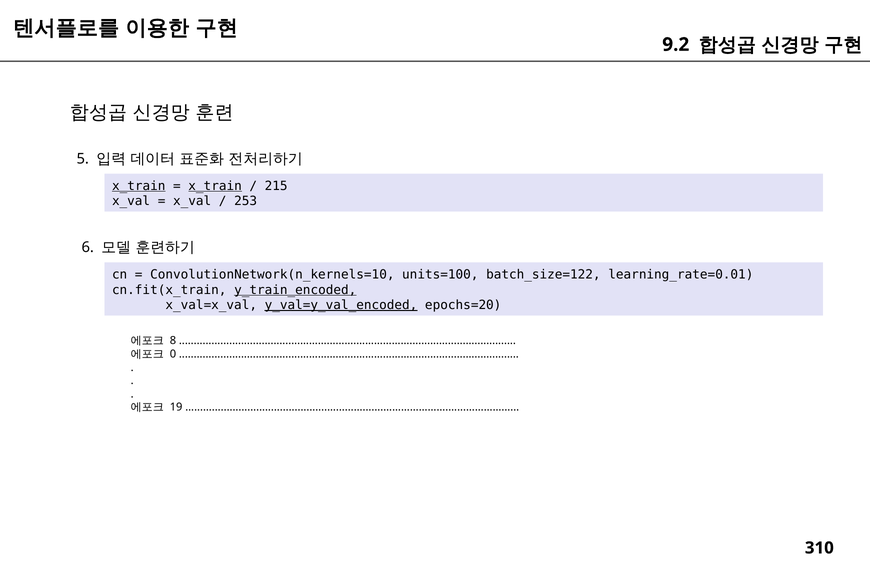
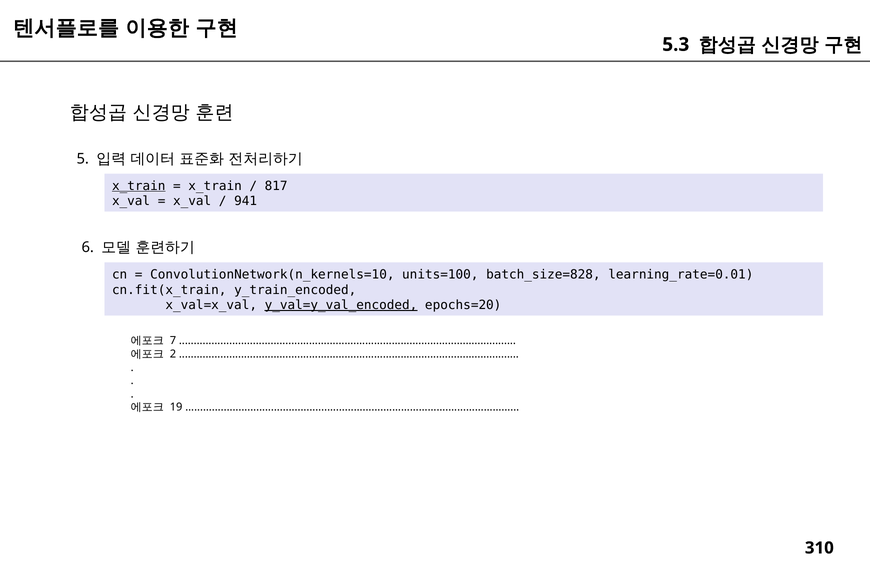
9.2: 9.2 -> 5.3 (676, 45)
x_train underline: present -> none (215, 186)
215: 215 -> 817 (276, 186)
253: 253 -> 941 (246, 201)
batch_size=122: batch_size=122 -> batch_size=828 (543, 275)
y_train_encoded underline: present -> none (295, 290)
8: 8 -> 7 (173, 341)
0: 0 -> 2 (173, 354)
